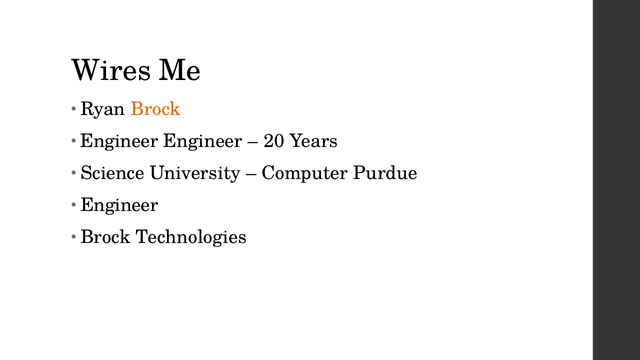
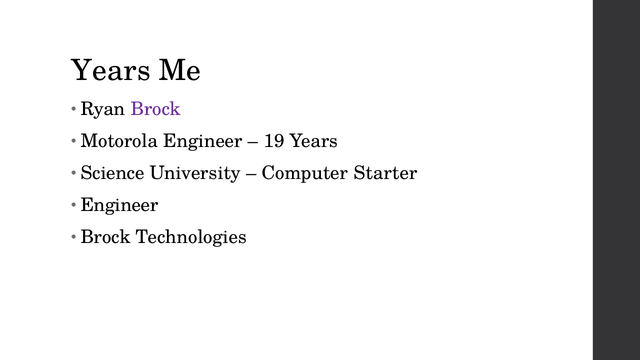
Wires: Wires -> Years (111, 70)
Brock colour: orange -> purple (156, 109)
Engineer: Engineer -> Motorola (119, 141)
20: 20 -> 19 (274, 141)
Purdue: Purdue -> Starter (386, 173)
